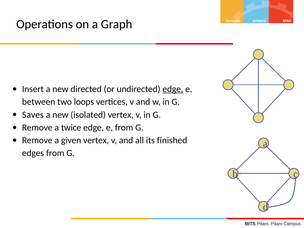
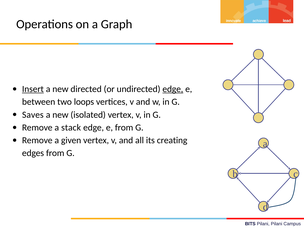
Insert underline: none -> present (33, 89)
twice: twice -> stack (71, 128)
finished: finished -> creating (172, 140)
